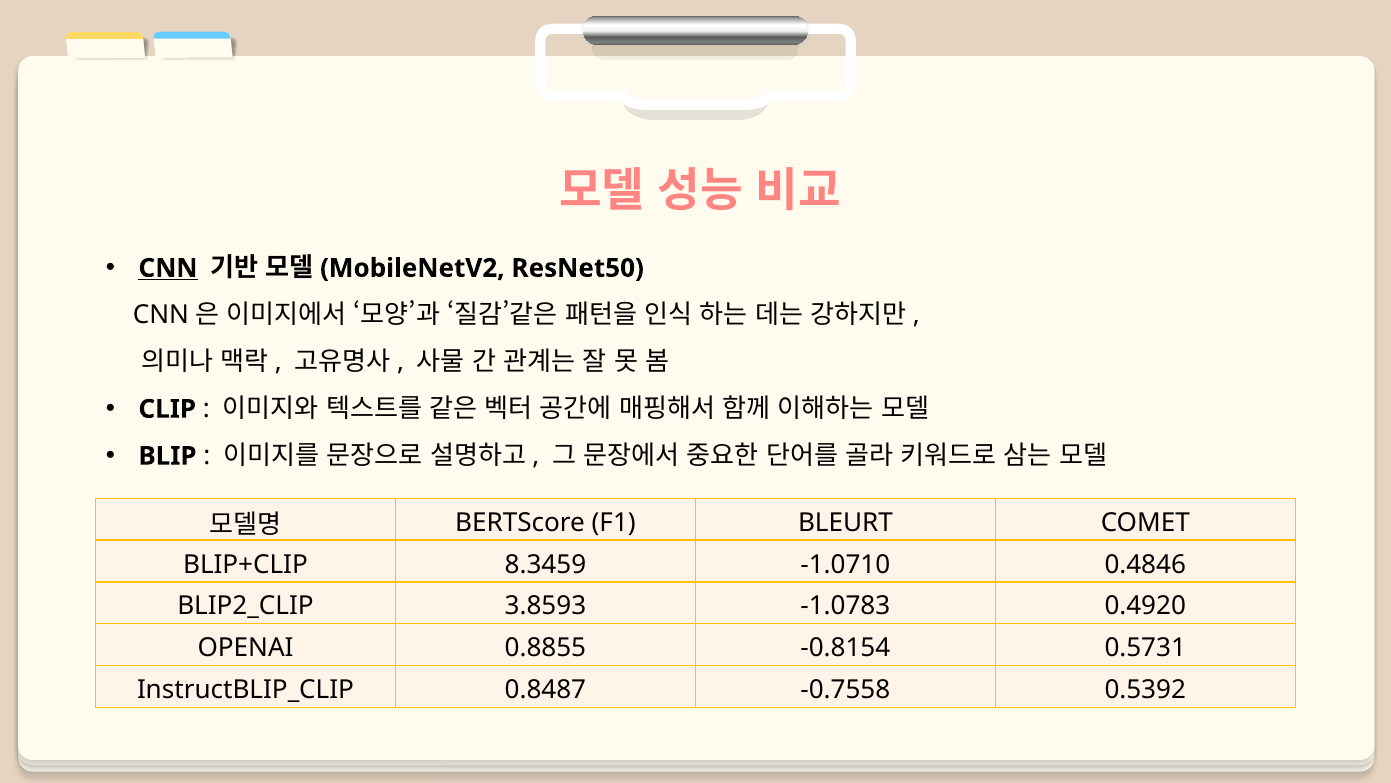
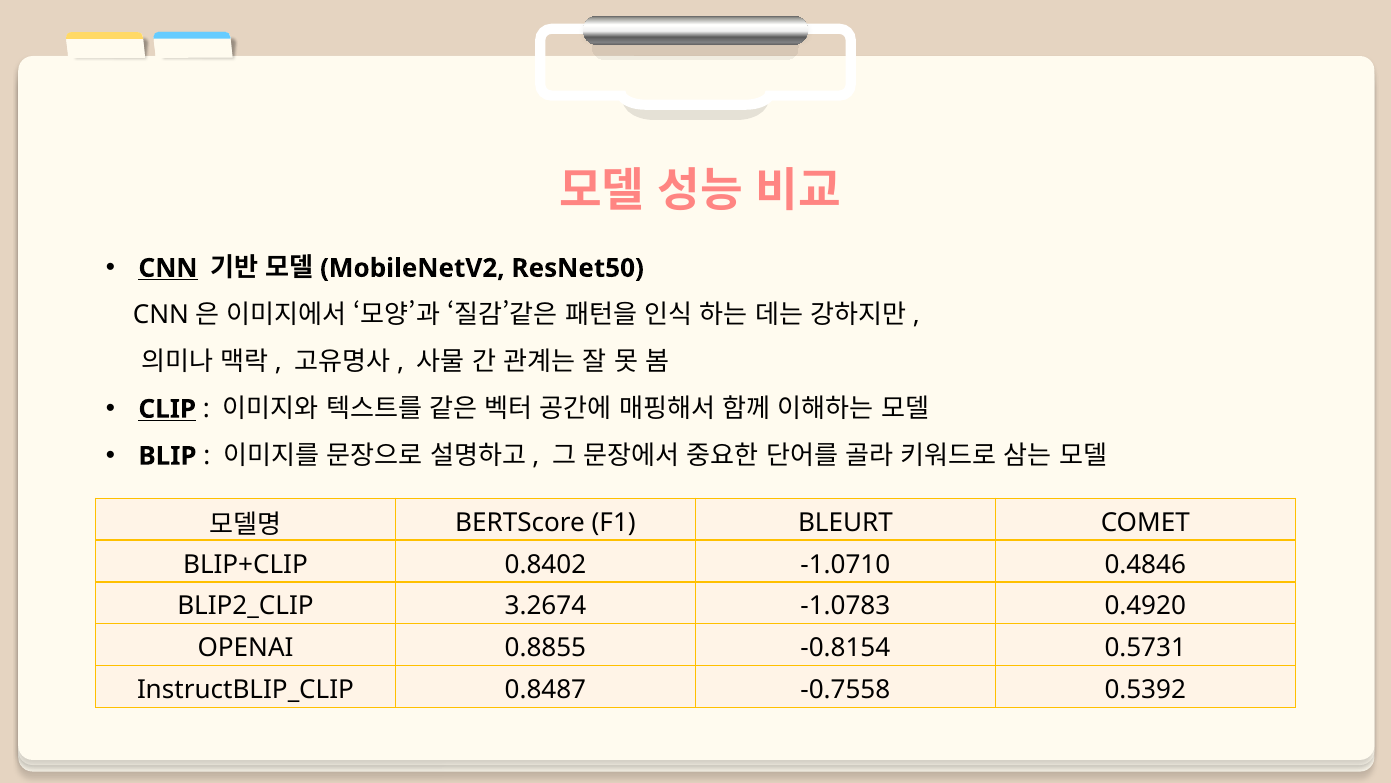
CLIP underline: none -> present (167, 409)
8.3459: 8.3459 -> 0.8402 (545, 564)
3.8593: 3.8593 -> 3.2674 (545, 606)
